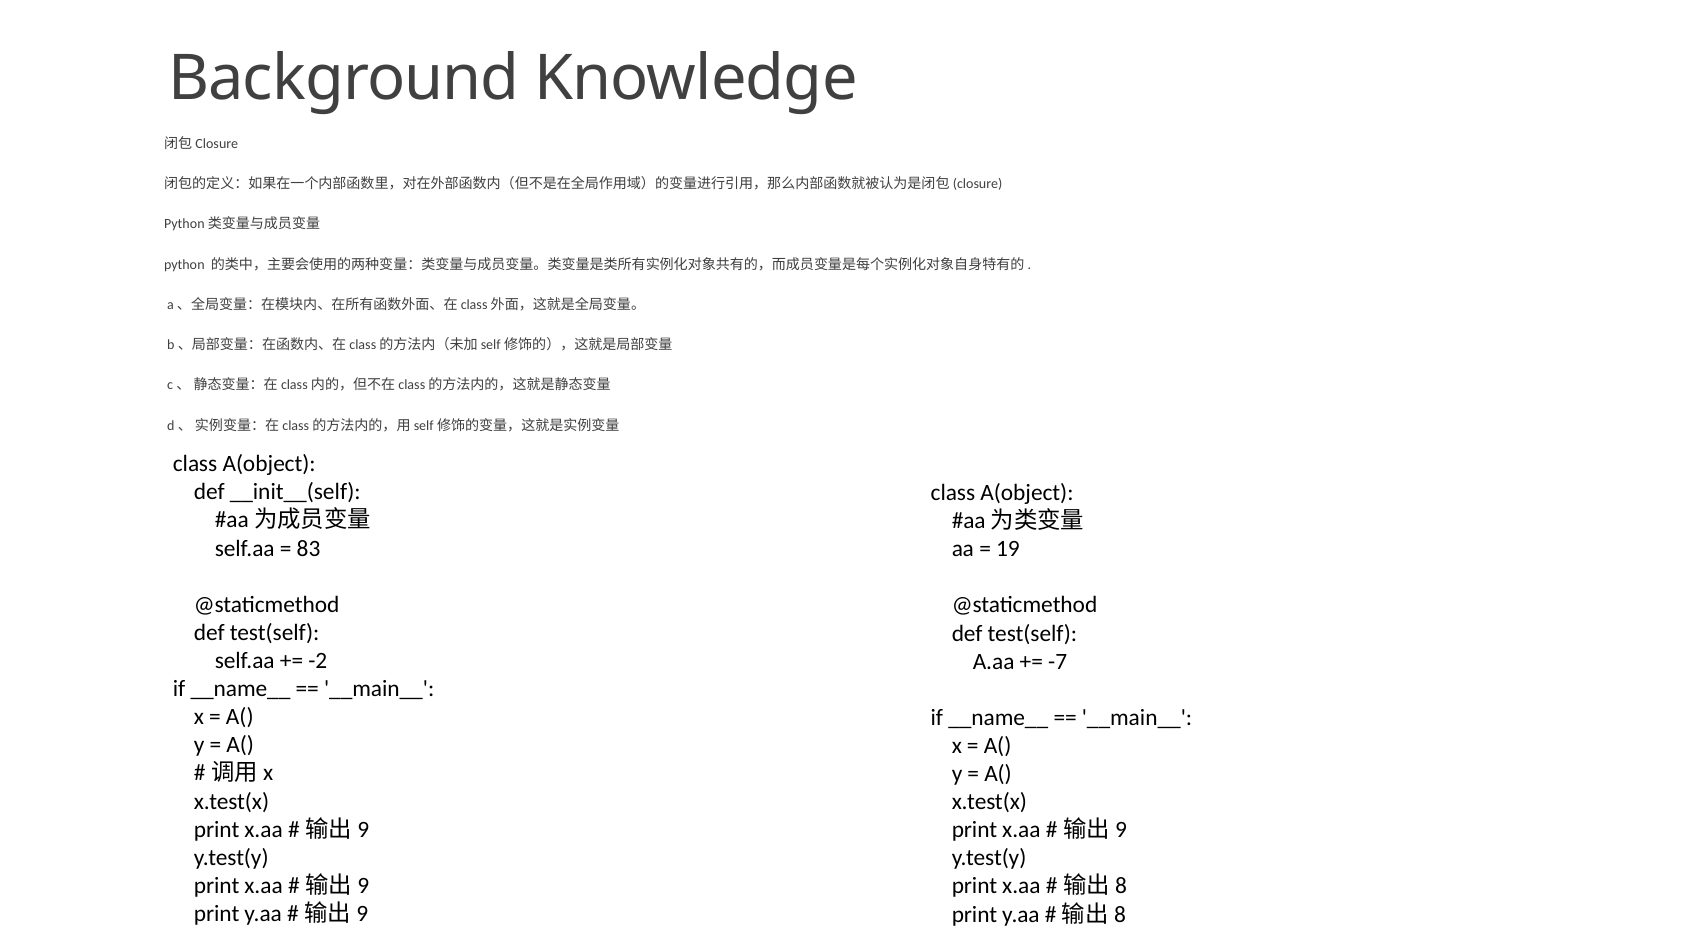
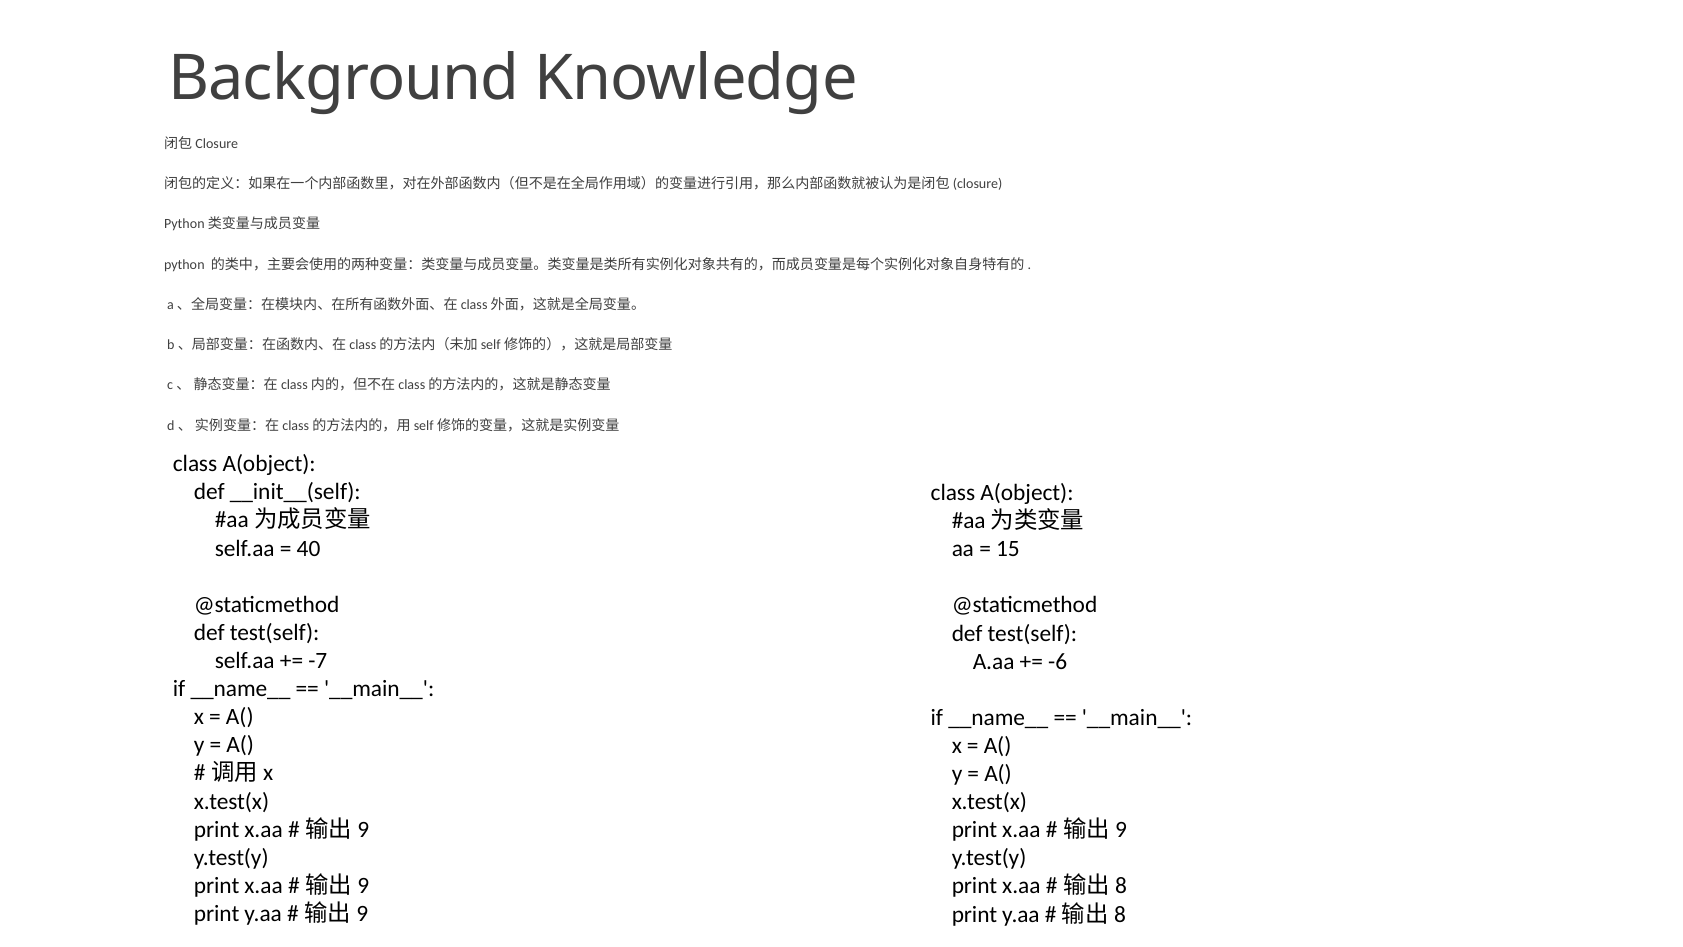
83: 83 -> 40 (308, 548)
19: 19 -> 15 (1008, 549)
-2: -2 -> -7 (318, 661)
-7: -7 -> -6 (1058, 661)
